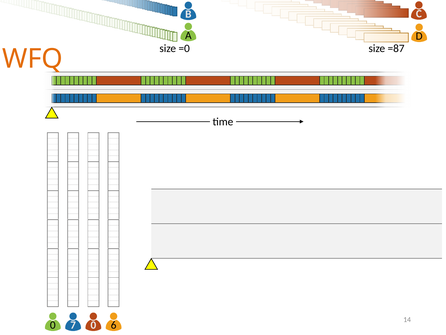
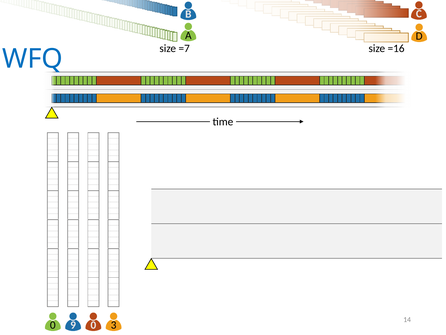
=0: =0 -> =7 (184, 48)
=87: =87 -> =16 (396, 48)
WFQ colour: orange -> blue (33, 59)
7: 7 -> 9 (73, 325)
6: 6 -> 3 (114, 325)
